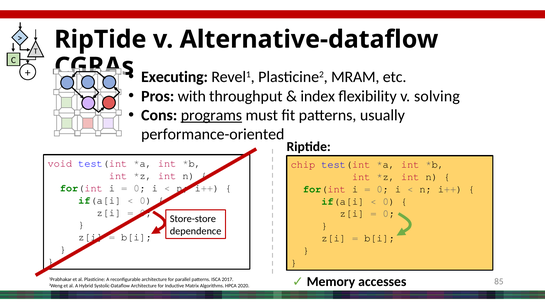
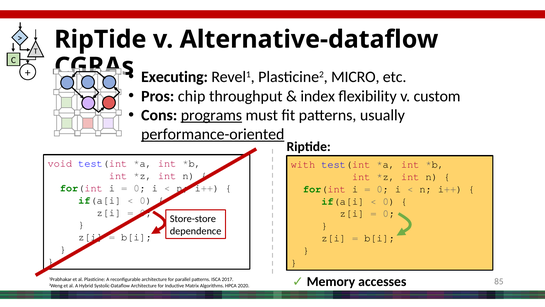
MRAM: MRAM -> MICRO (355, 77)
with: with -> chip (192, 96)
solving: solving -> custom (437, 96)
performance-oriented underline: none -> present (213, 134)
chip: chip -> with (303, 164)
